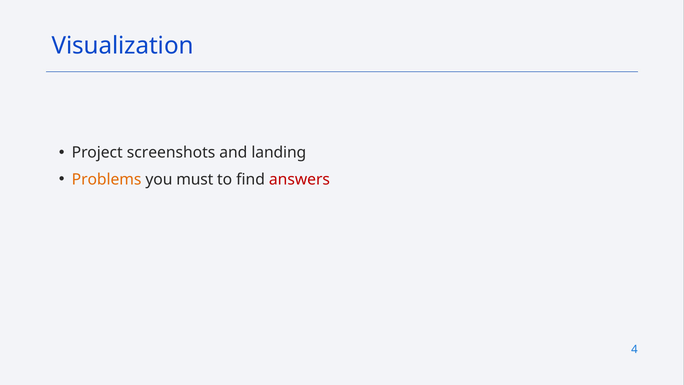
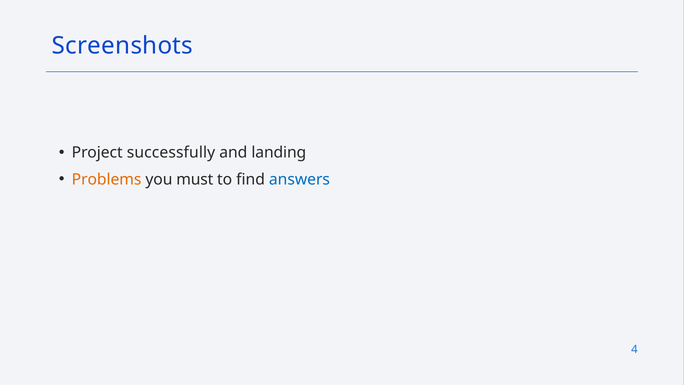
Visualization: Visualization -> Screenshots (122, 46)
screenshots: screenshots -> successfully (171, 152)
answers colour: red -> blue (299, 179)
